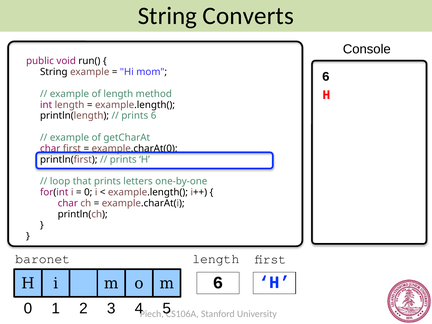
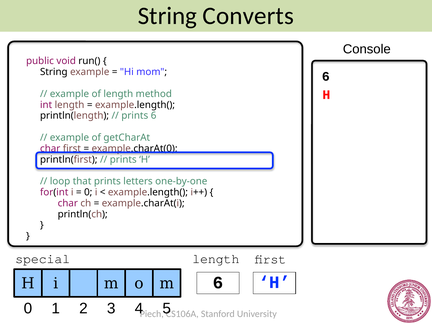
baronet: baronet -> special (43, 259)
